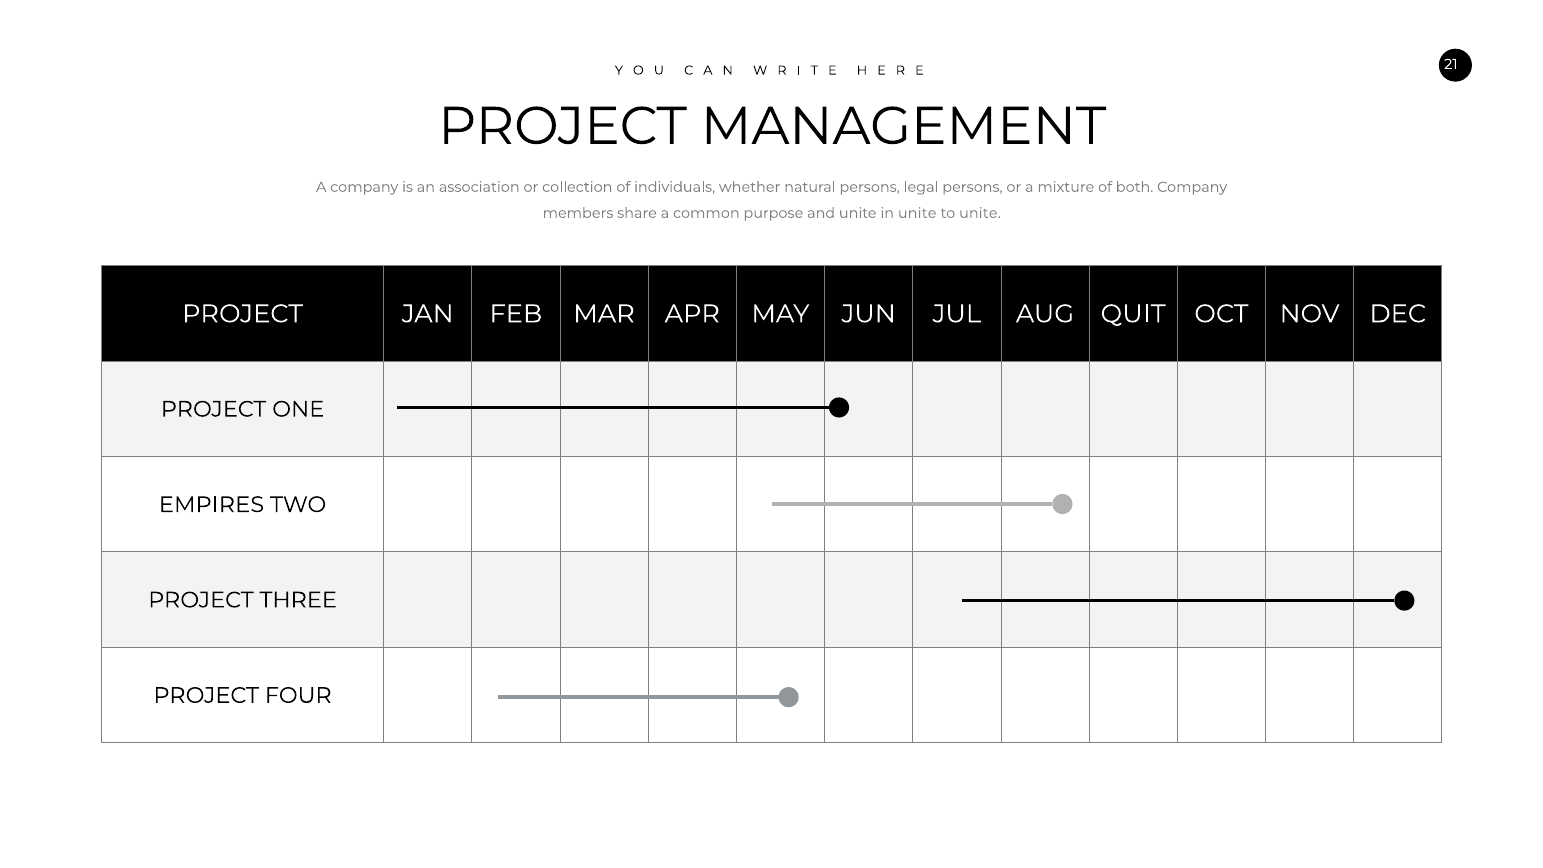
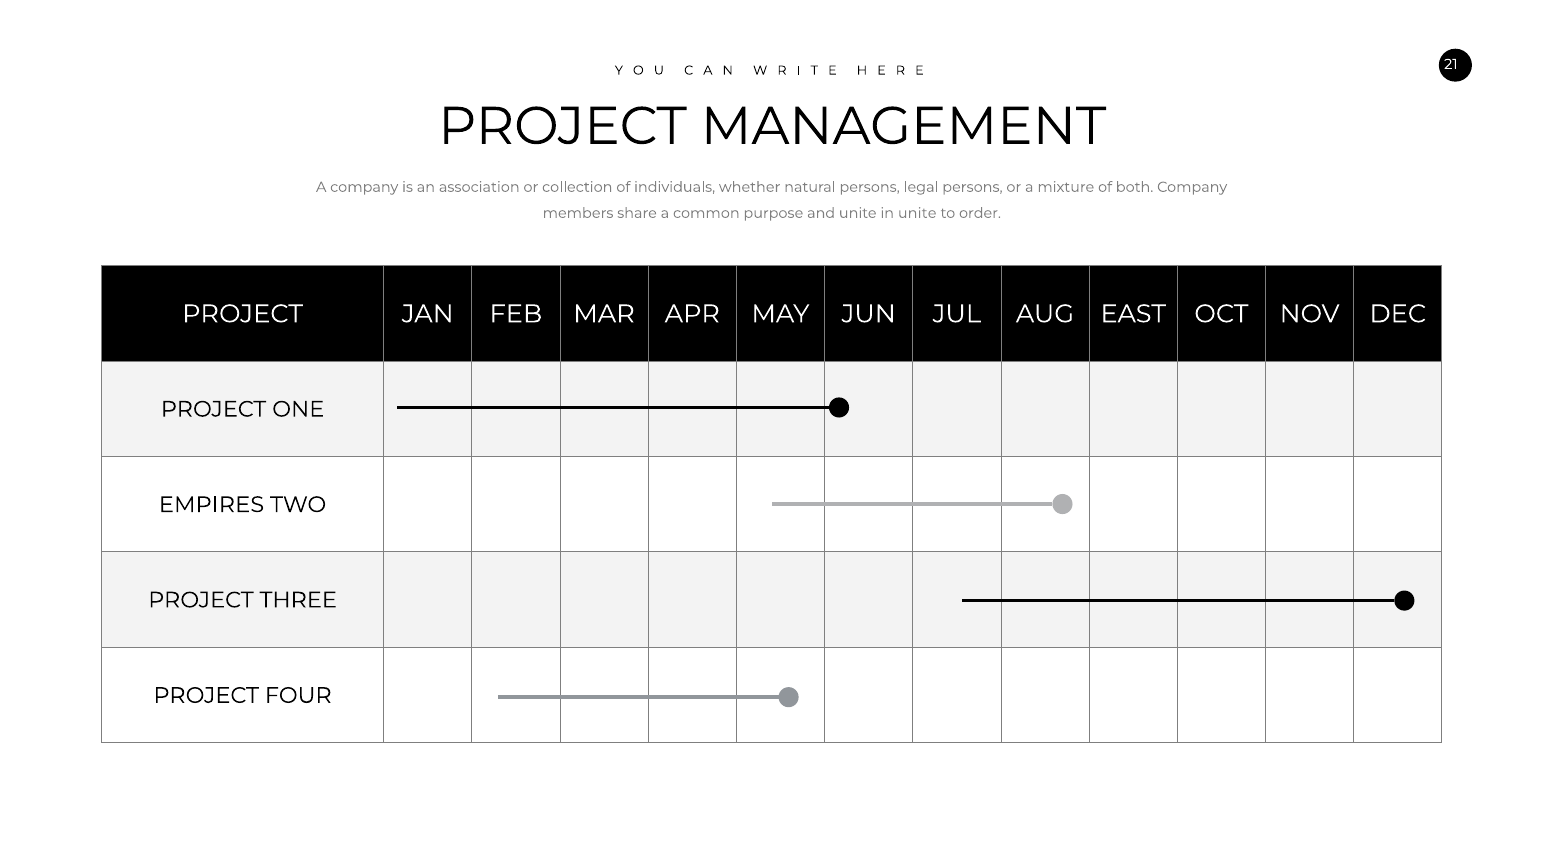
to unite: unite -> order (980, 213)
QUIT: QUIT -> EAST (1133, 314)
